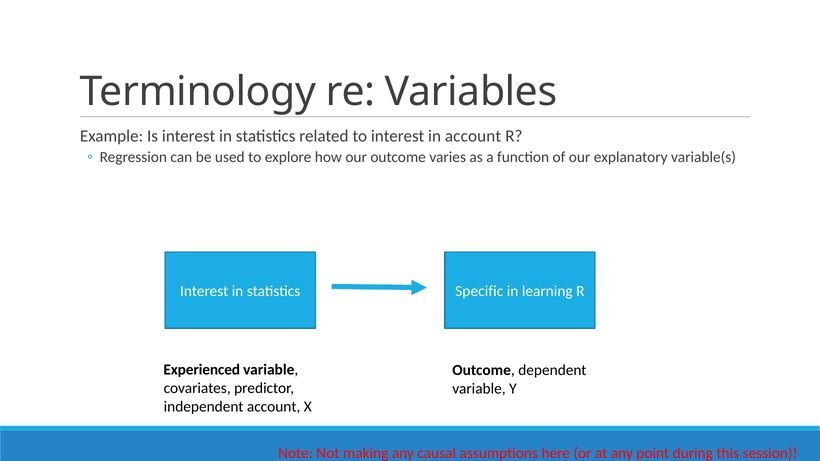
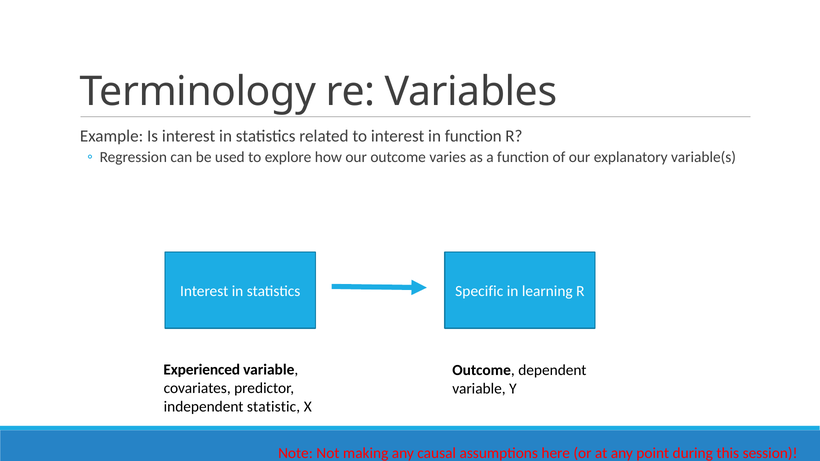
in account: account -> function (473, 136)
independent account: account -> statistic (274, 407)
